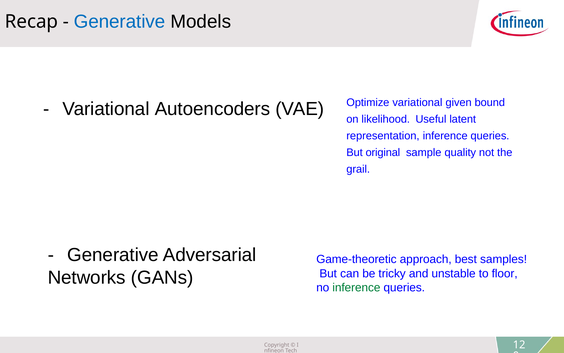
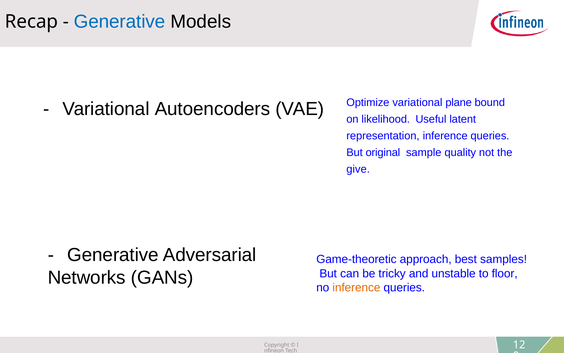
given: given -> plane (459, 102)
grail: grail -> give (358, 169)
inference colour: green -> orange (356, 287)
